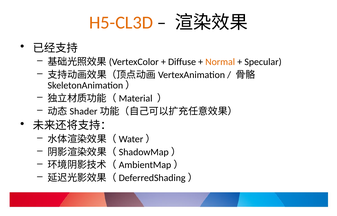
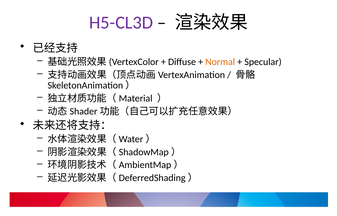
H5-CL3D colour: orange -> purple (121, 23)
